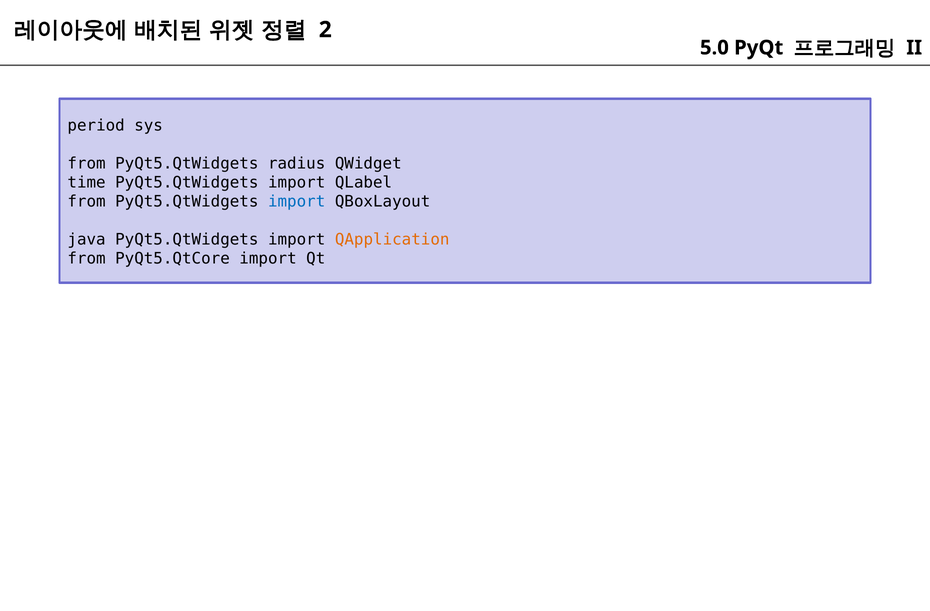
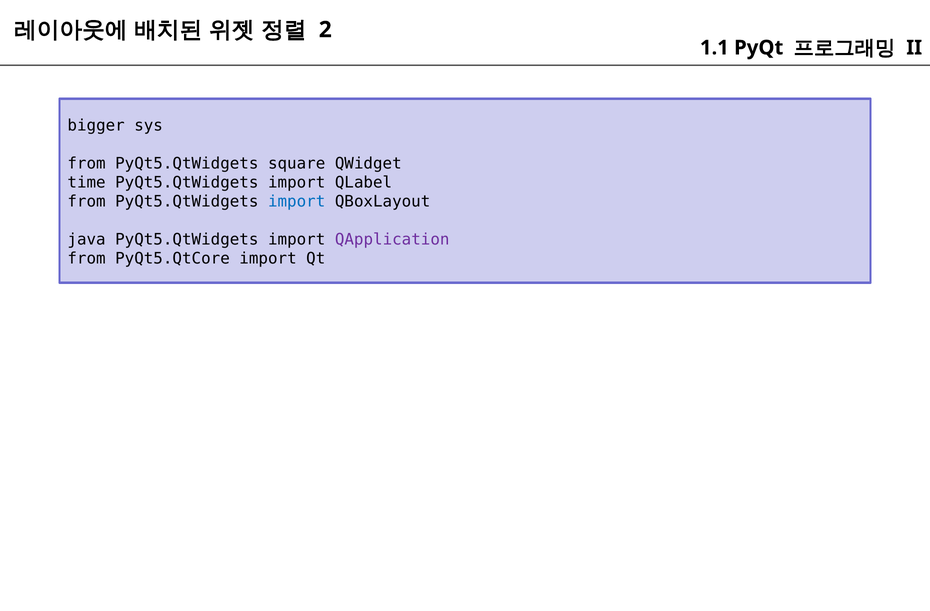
5.0: 5.0 -> 1.1 (714, 48)
period: period -> bigger (96, 125)
radius: radius -> square (297, 163)
QApplication colour: orange -> purple (392, 239)
